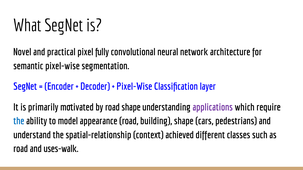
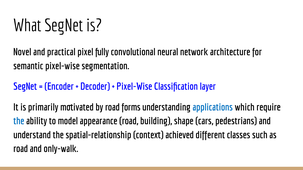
road shape: shape -> forms (131, 107)
applications colour: purple -> blue (213, 107)
uses-walk: uses-walk -> only-walk (61, 149)
